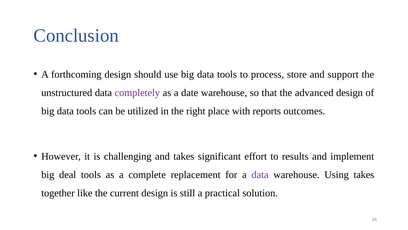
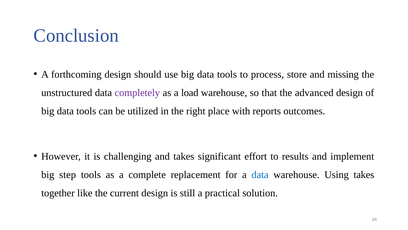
support: support -> missing (343, 74)
date: date -> load (190, 93)
deal: deal -> step (68, 174)
data colour: purple -> blue (260, 174)
